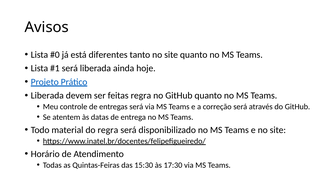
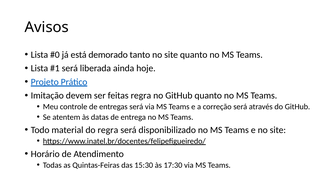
diferentes: diferentes -> demorado (108, 55)
Liberada: Liberada -> Imitação (47, 96)
